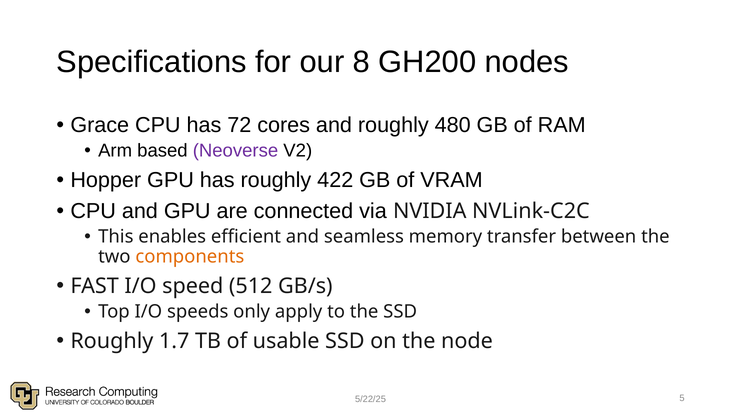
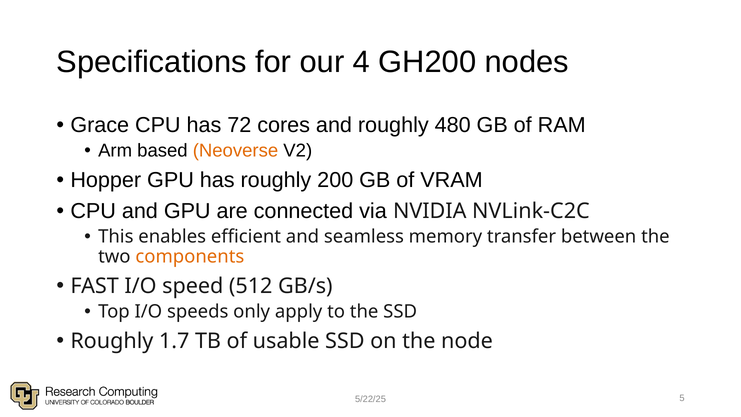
8: 8 -> 4 (361, 62)
Neoverse colour: purple -> orange (235, 151)
422: 422 -> 200 (335, 180)
